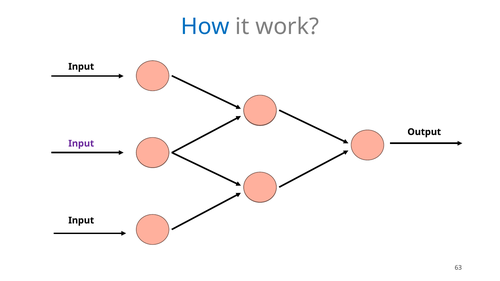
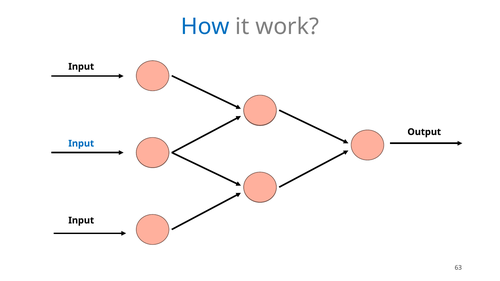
Input colour: purple -> blue (81, 144)
